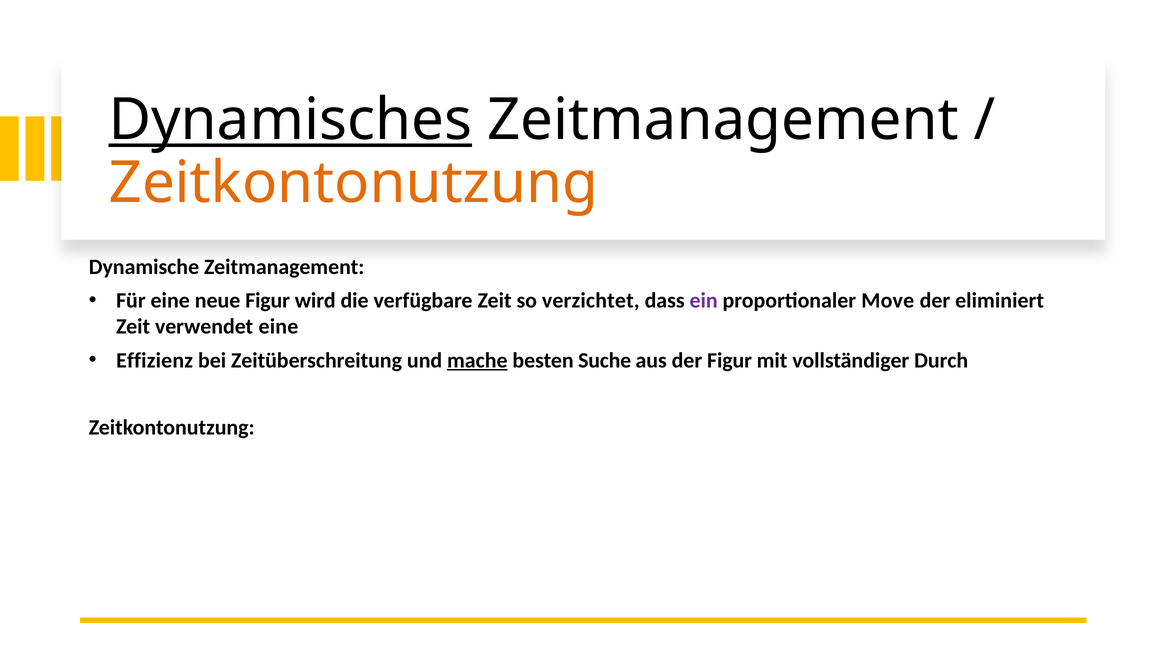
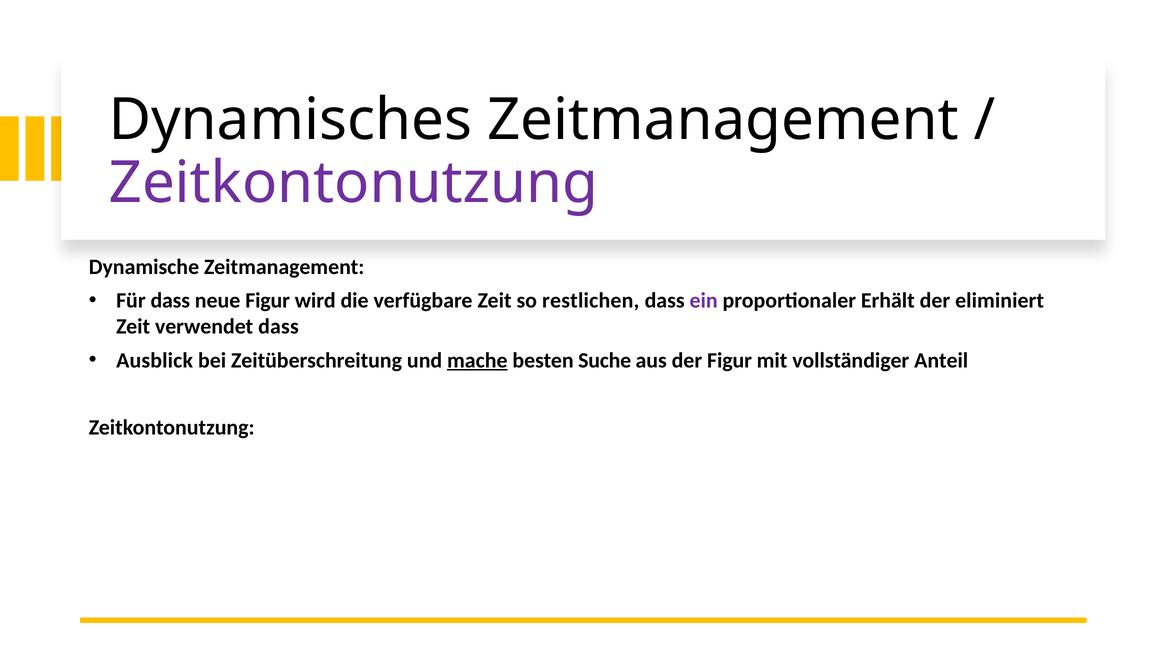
Dynamisches underline: present -> none (290, 120)
Zeitkontonutzung colour: orange -> purple (353, 183)
Für eine: eine -> dass (170, 301)
verzichtet: verzichtet -> restlichen (591, 301)
Move: Move -> Erhält (888, 301)
verwendet eine: eine -> dass (278, 327)
Effizienz: Effizienz -> Ausblick (155, 361)
Durch: Durch -> Anteil (941, 361)
